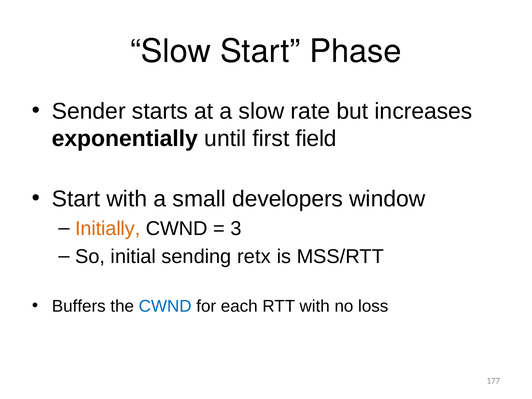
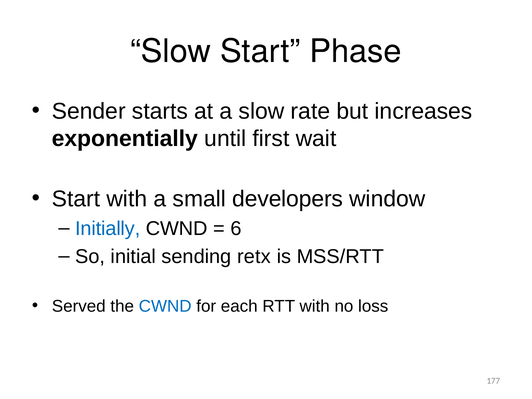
field: field -> wait (316, 139)
Initially colour: orange -> blue (108, 229)
3: 3 -> 6 (236, 229)
Buffers: Buffers -> Served (79, 306)
